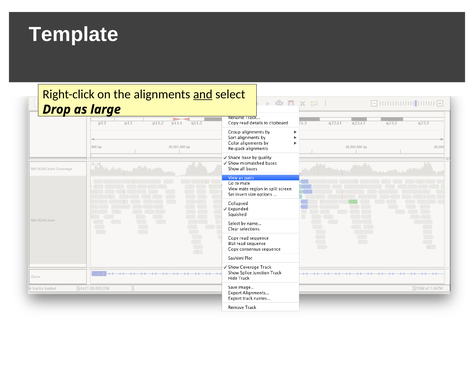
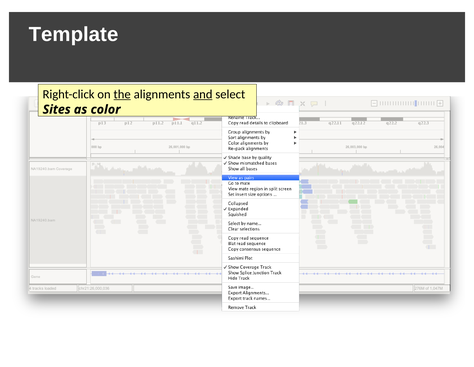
the underline: none -> present (122, 94)
Drop: Drop -> Sites (57, 109)
large: large -> color (106, 109)
